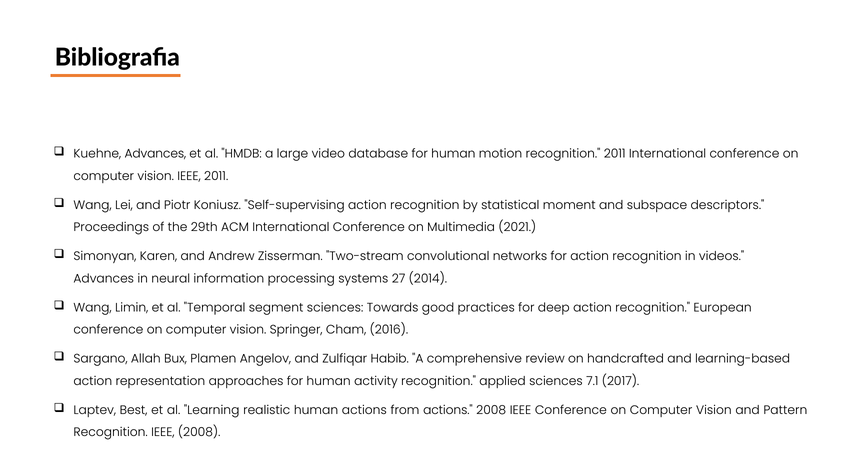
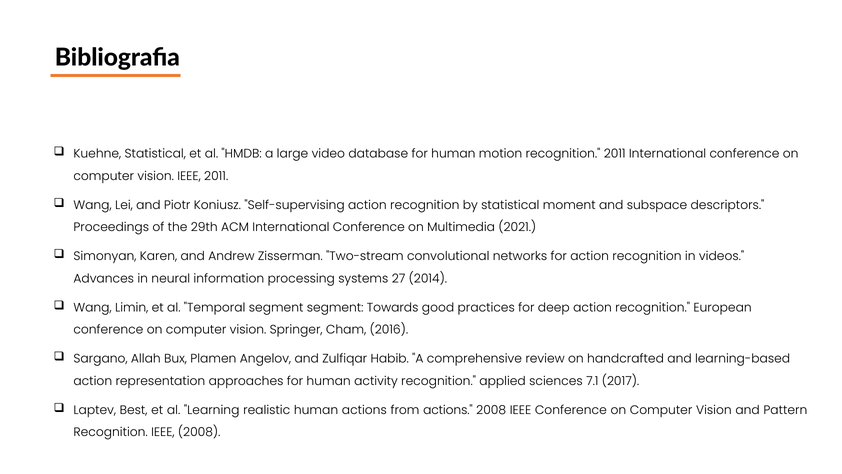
Kuehne Advances: Advances -> Statistical (155, 154)
segment sciences: sciences -> segment (335, 307)
